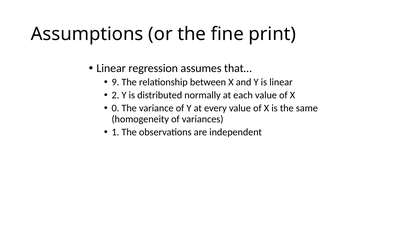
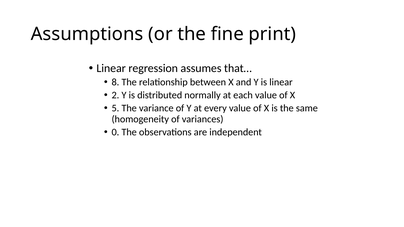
9: 9 -> 8 (115, 82)
0: 0 -> 5 (115, 108)
1: 1 -> 0 (115, 132)
